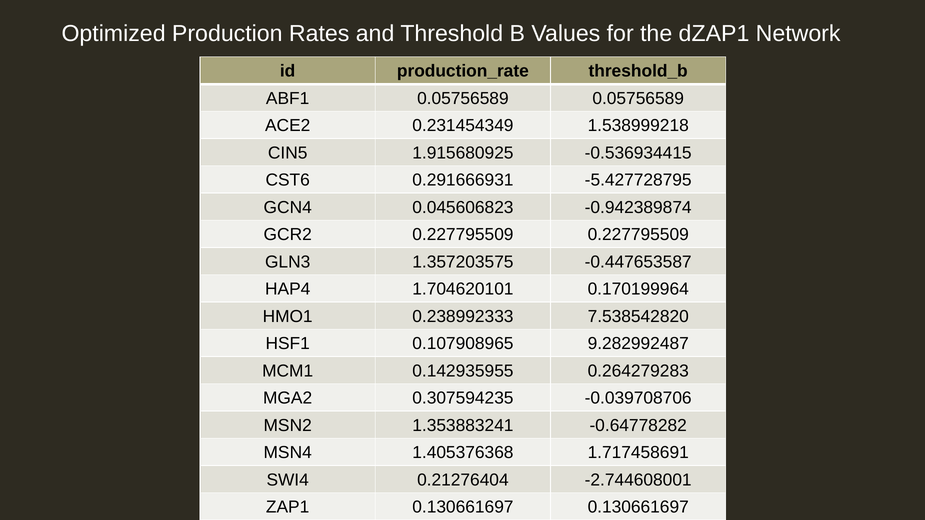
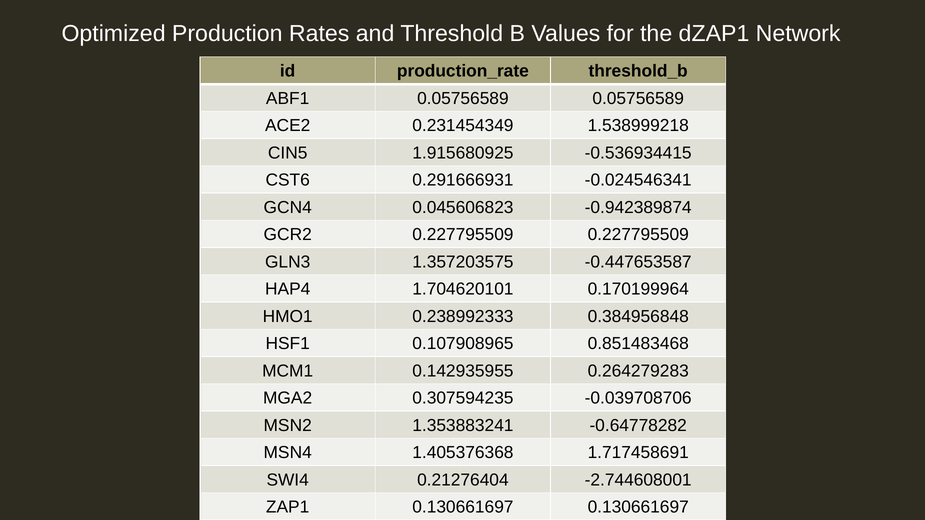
-5.427728795: -5.427728795 -> -0.024546341 (638, 180)
7.538542820: 7.538542820 -> 0.384956848 (638, 317)
9.282992487: 9.282992487 -> 0.851483468 (638, 344)
